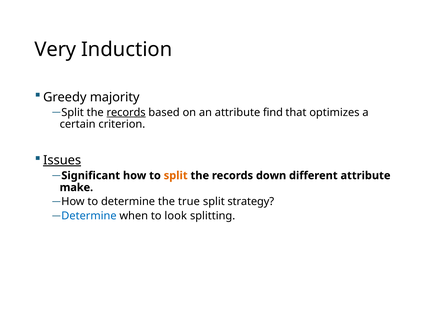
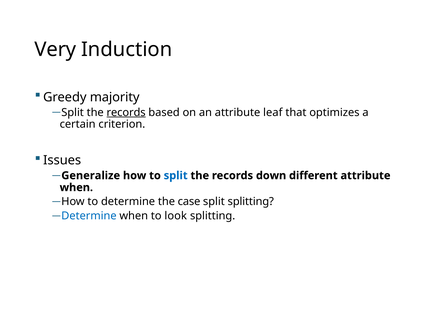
find: find -> leaf (273, 113)
Issues underline: present -> none (62, 161)
Significant: Significant -> Generalize (91, 176)
split colour: orange -> blue (176, 176)
make: make -> when (76, 188)
true: true -> case (189, 202)
split strategy: strategy -> splitting (251, 202)
